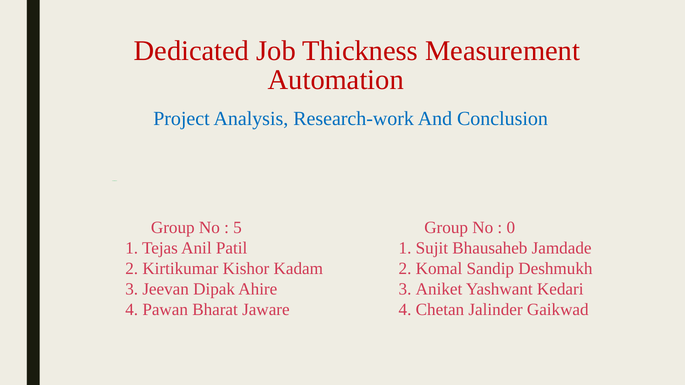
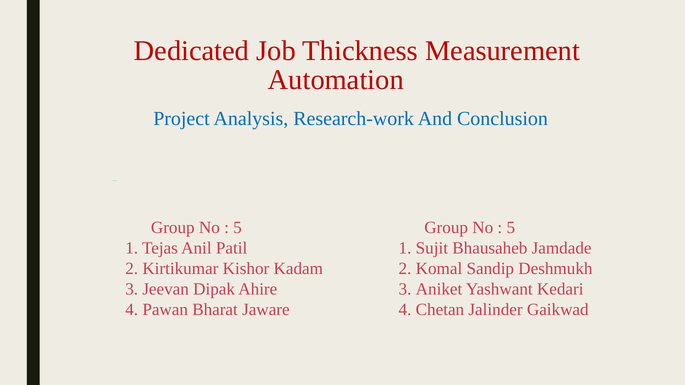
0: 0 -> 5 (511, 228)
